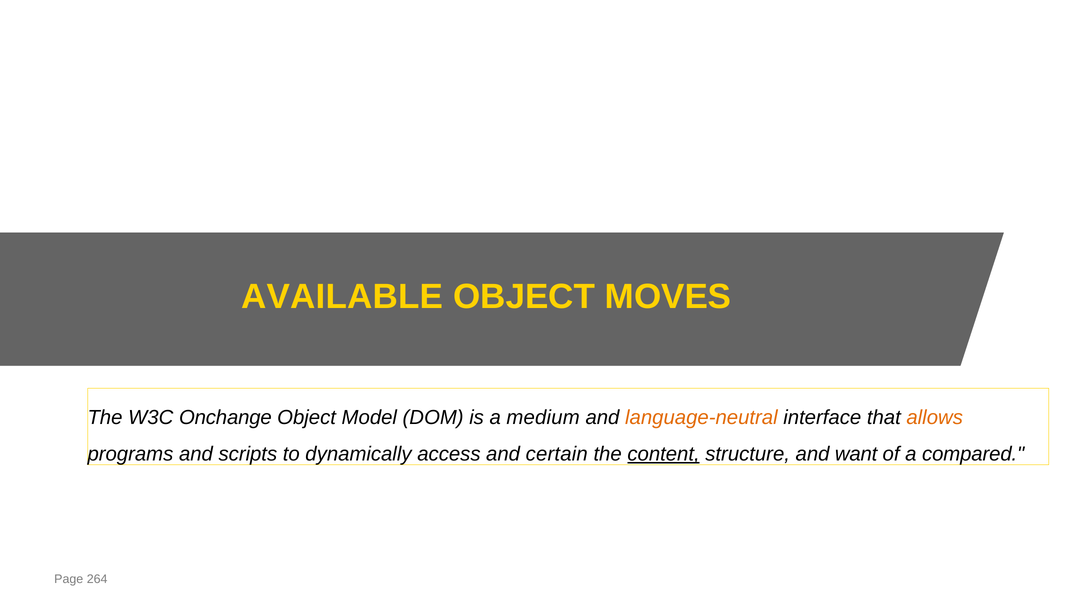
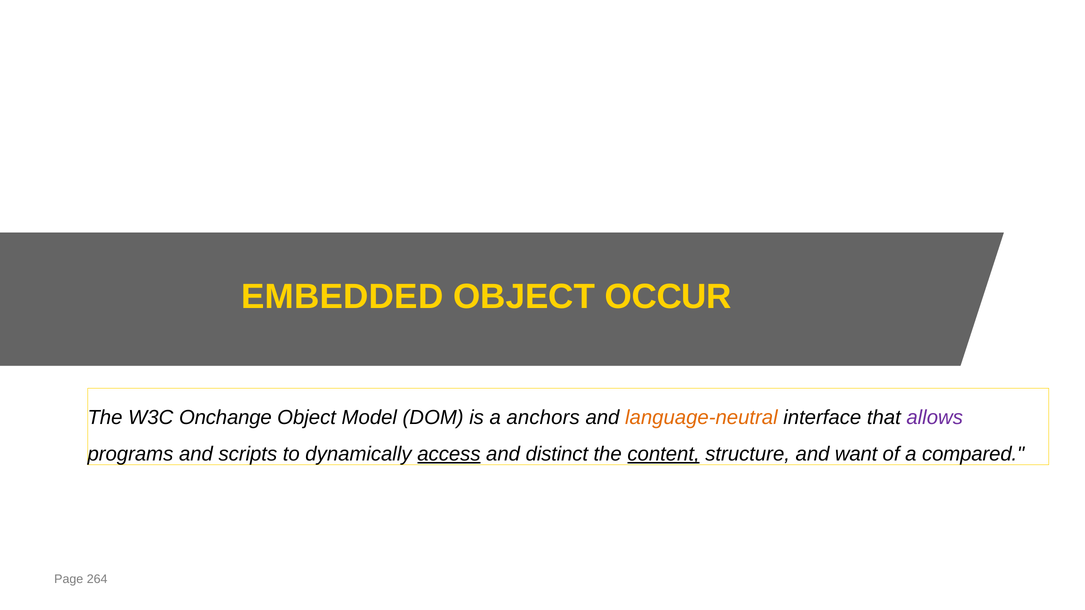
AVAILABLE: AVAILABLE -> EMBEDDED (342, 297)
MOVES: MOVES -> OCCUR (668, 297)
medium: medium -> anchors (543, 418)
allows colour: orange -> purple (935, 418)
access underline: none -> present (449, 454)
certain: certain -> distinct (557, 454)
